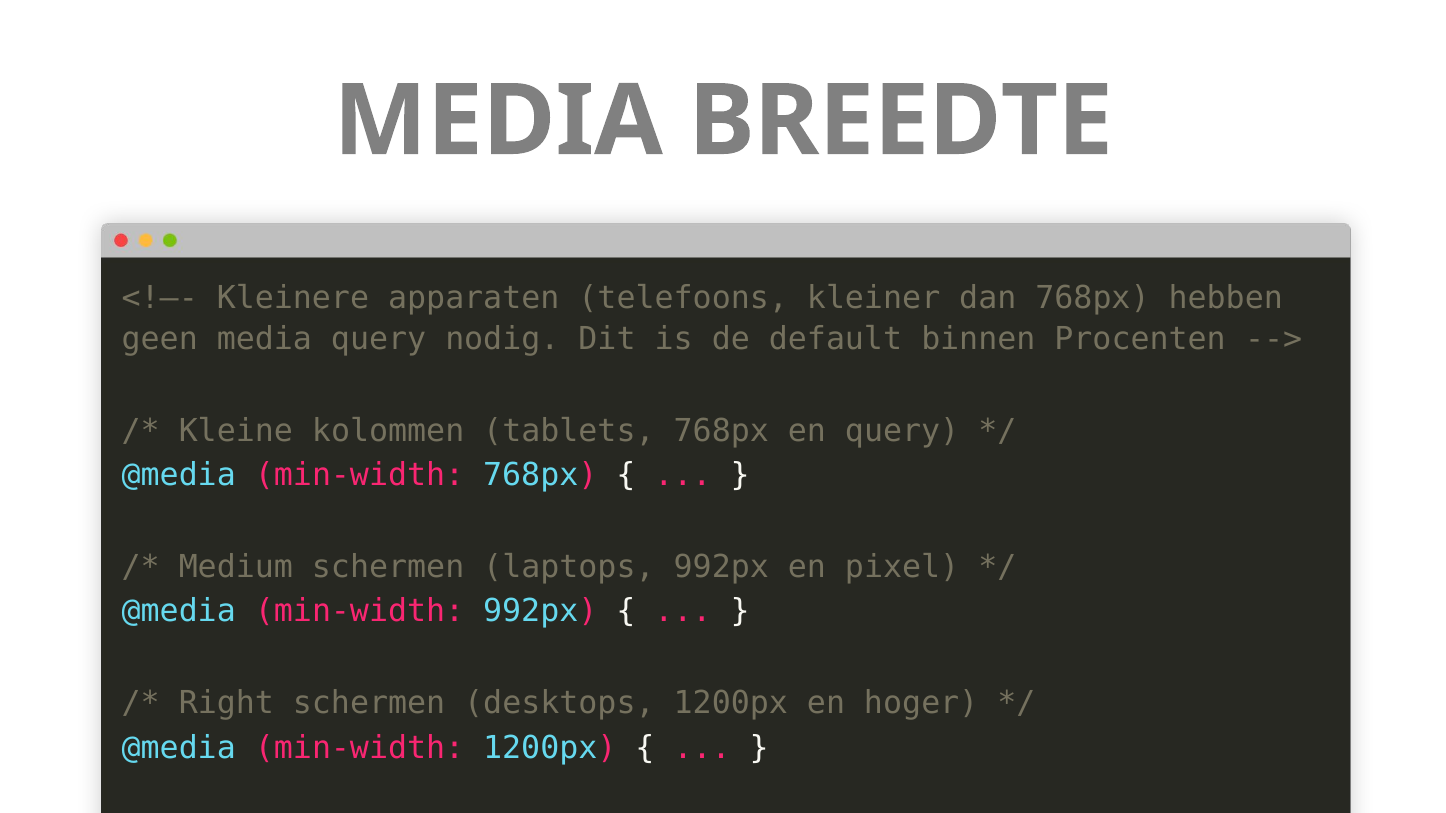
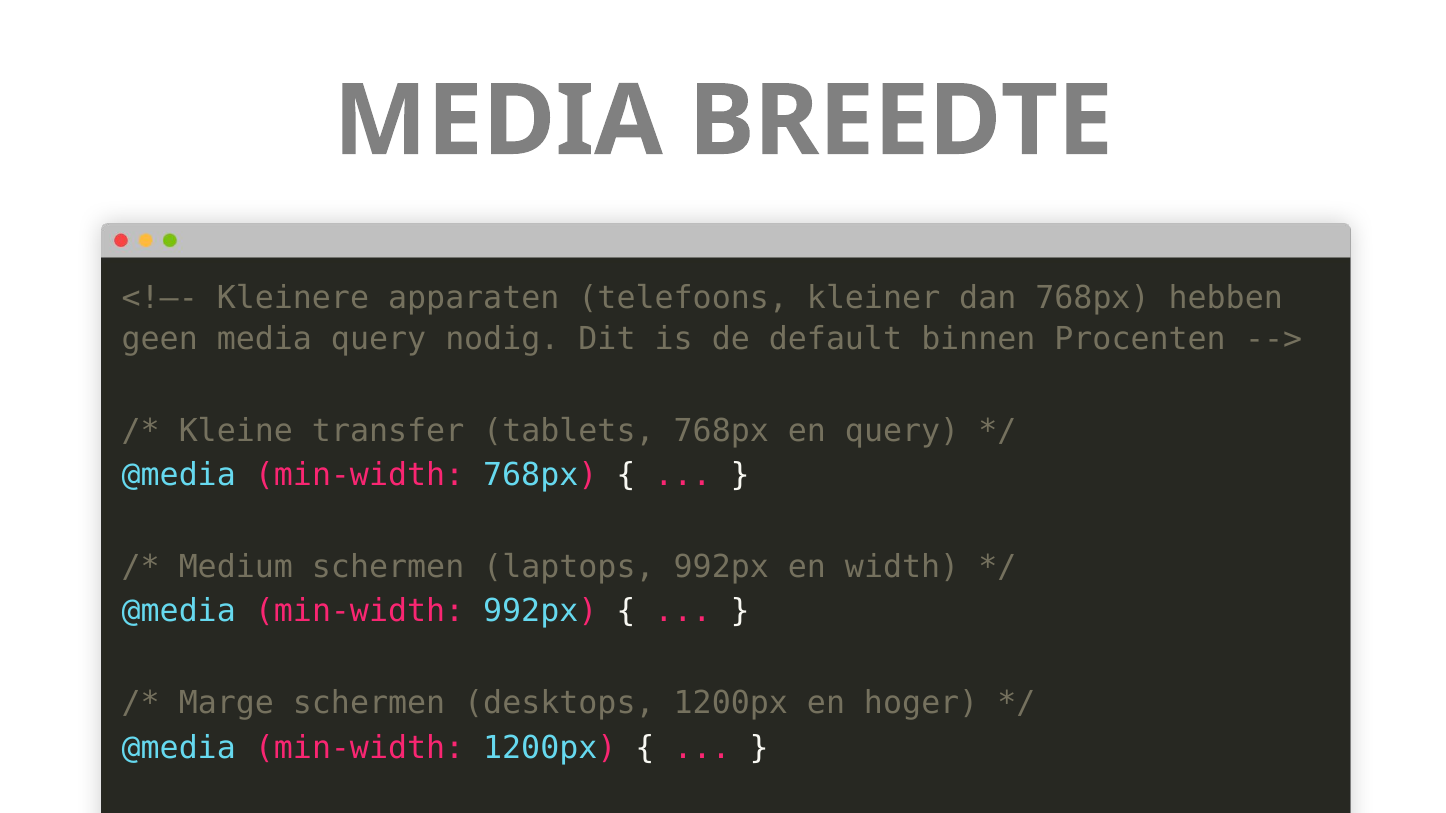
kolommen: kolommen -> transfer (388, 431)
pixel: pixel -> width (902, 567)
Right: Right -> Marge (226, 704)
